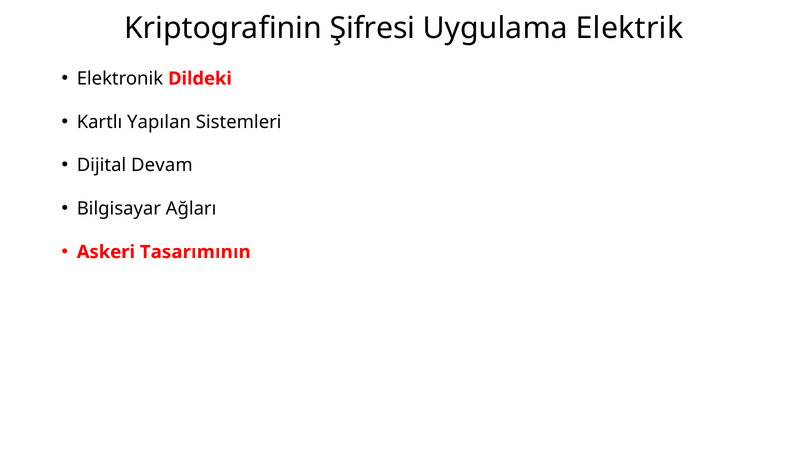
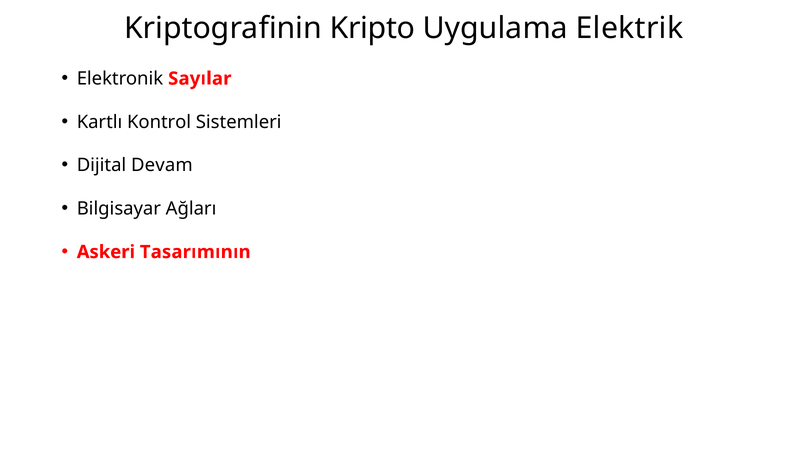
Şifresi: Şifresi -> Kripto (372, 28)
Dildeki: Dildeki -> Sayılar (200, 79)
Yapılan: Yapılan -> Kontrol (159, 122)
